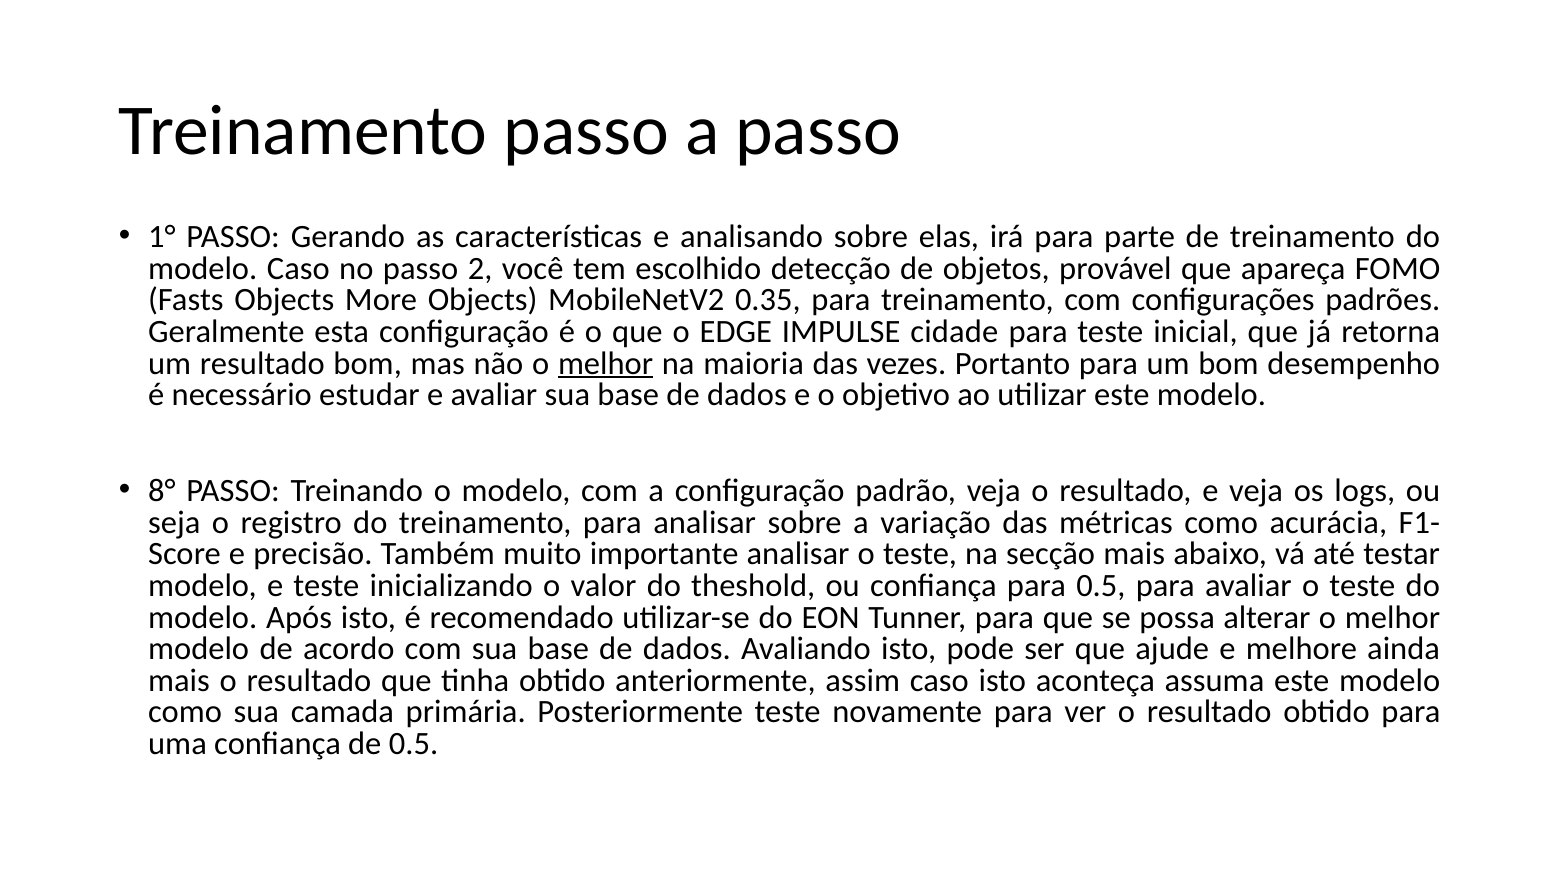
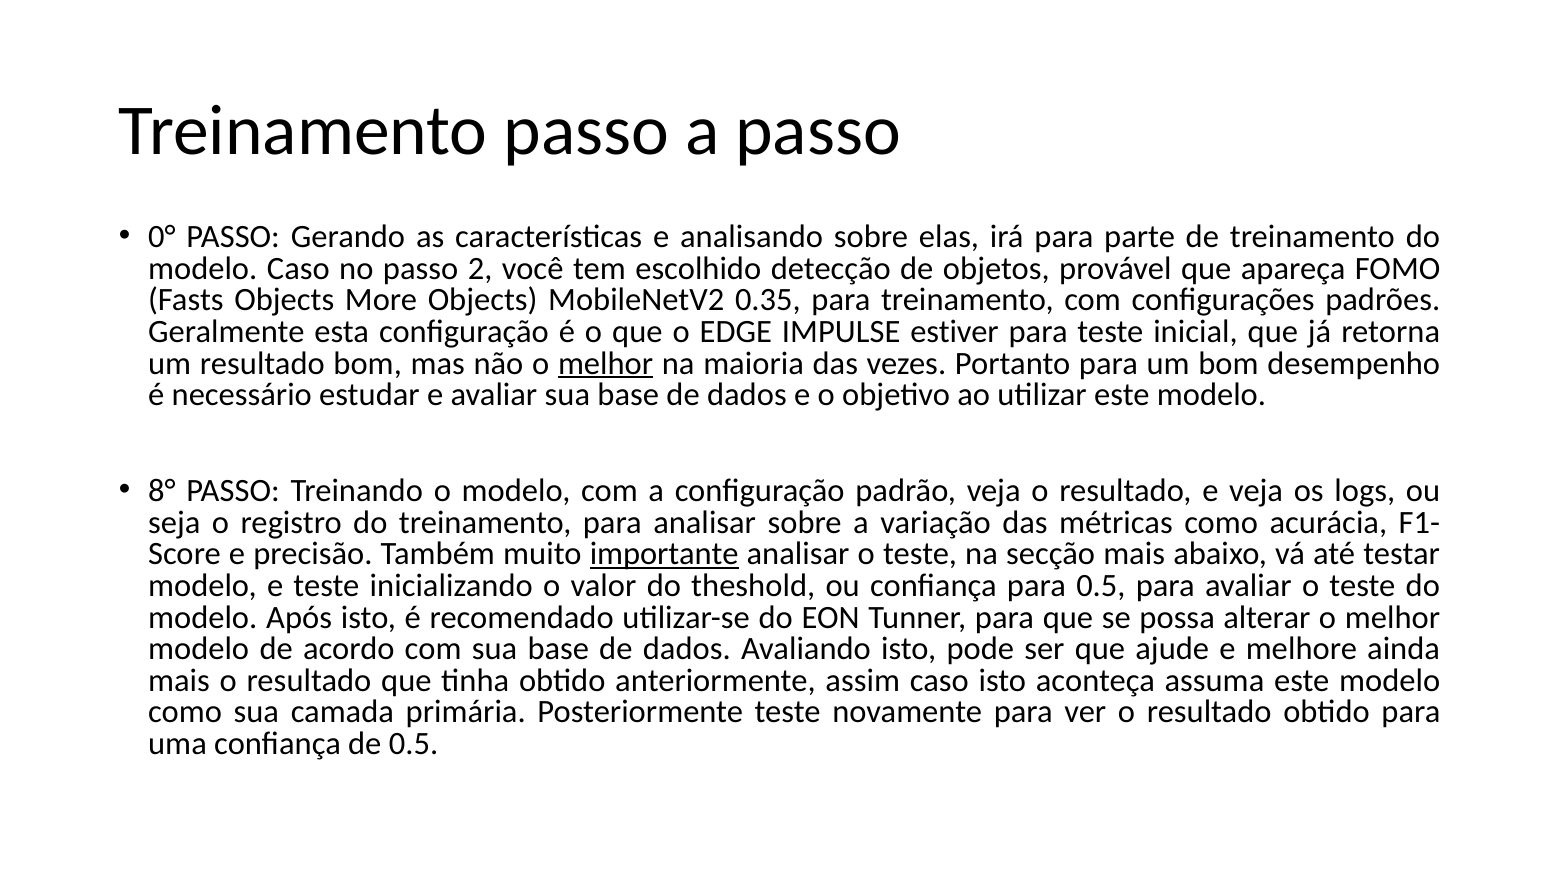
1°: 1° -> 0° (162, 237)
cidade: cidade -> estiver (955, 332)
importante underline: none -> present (664, 554)
